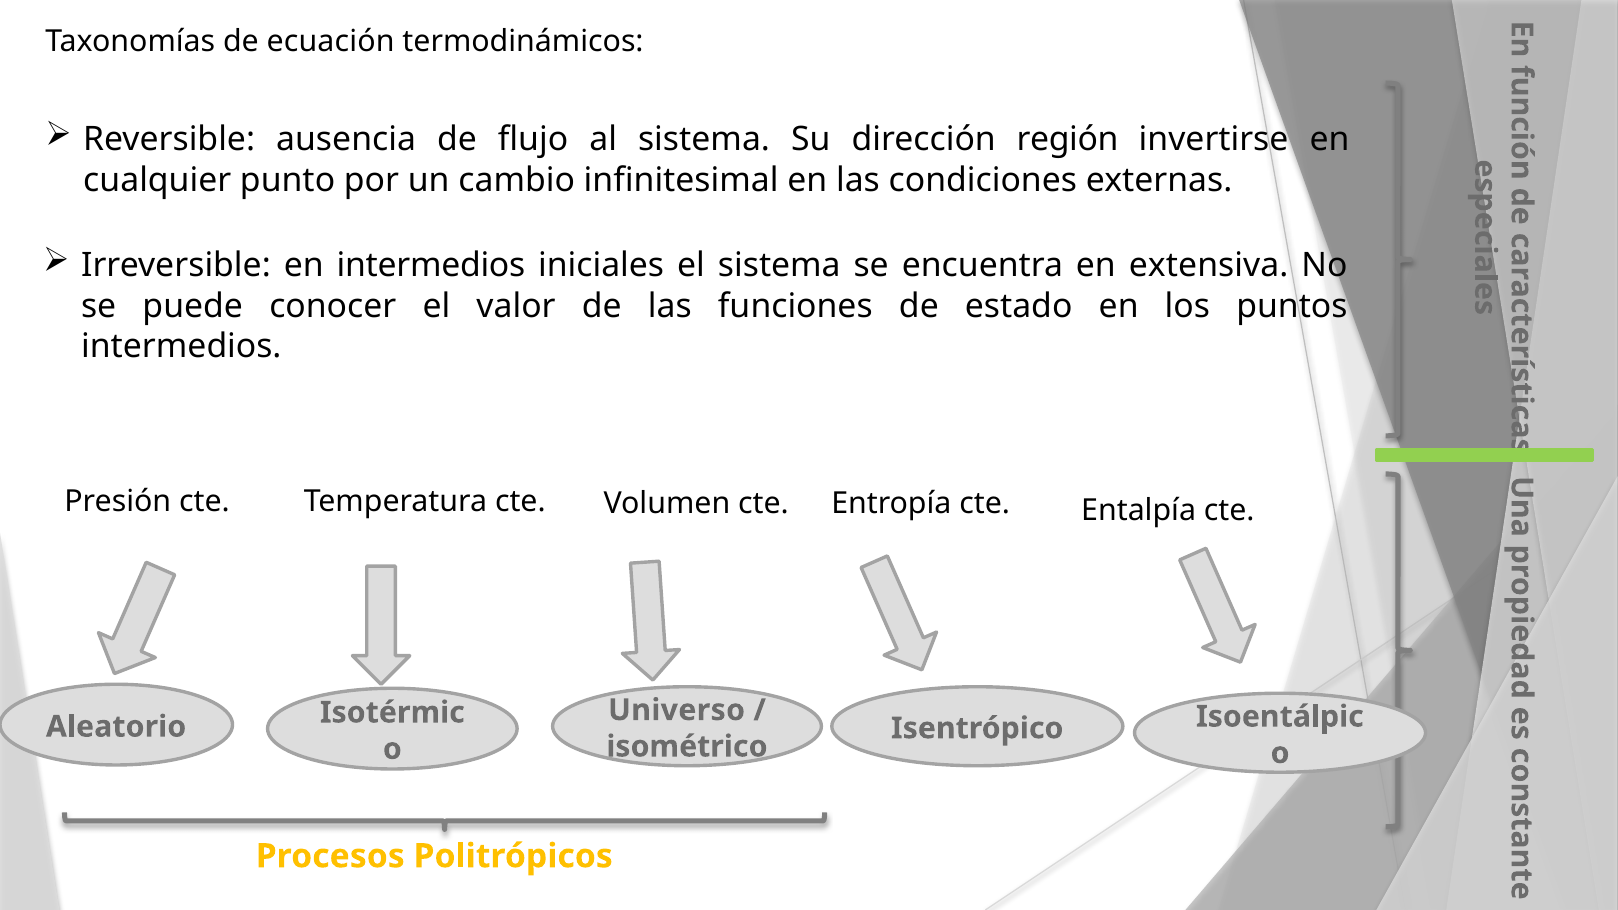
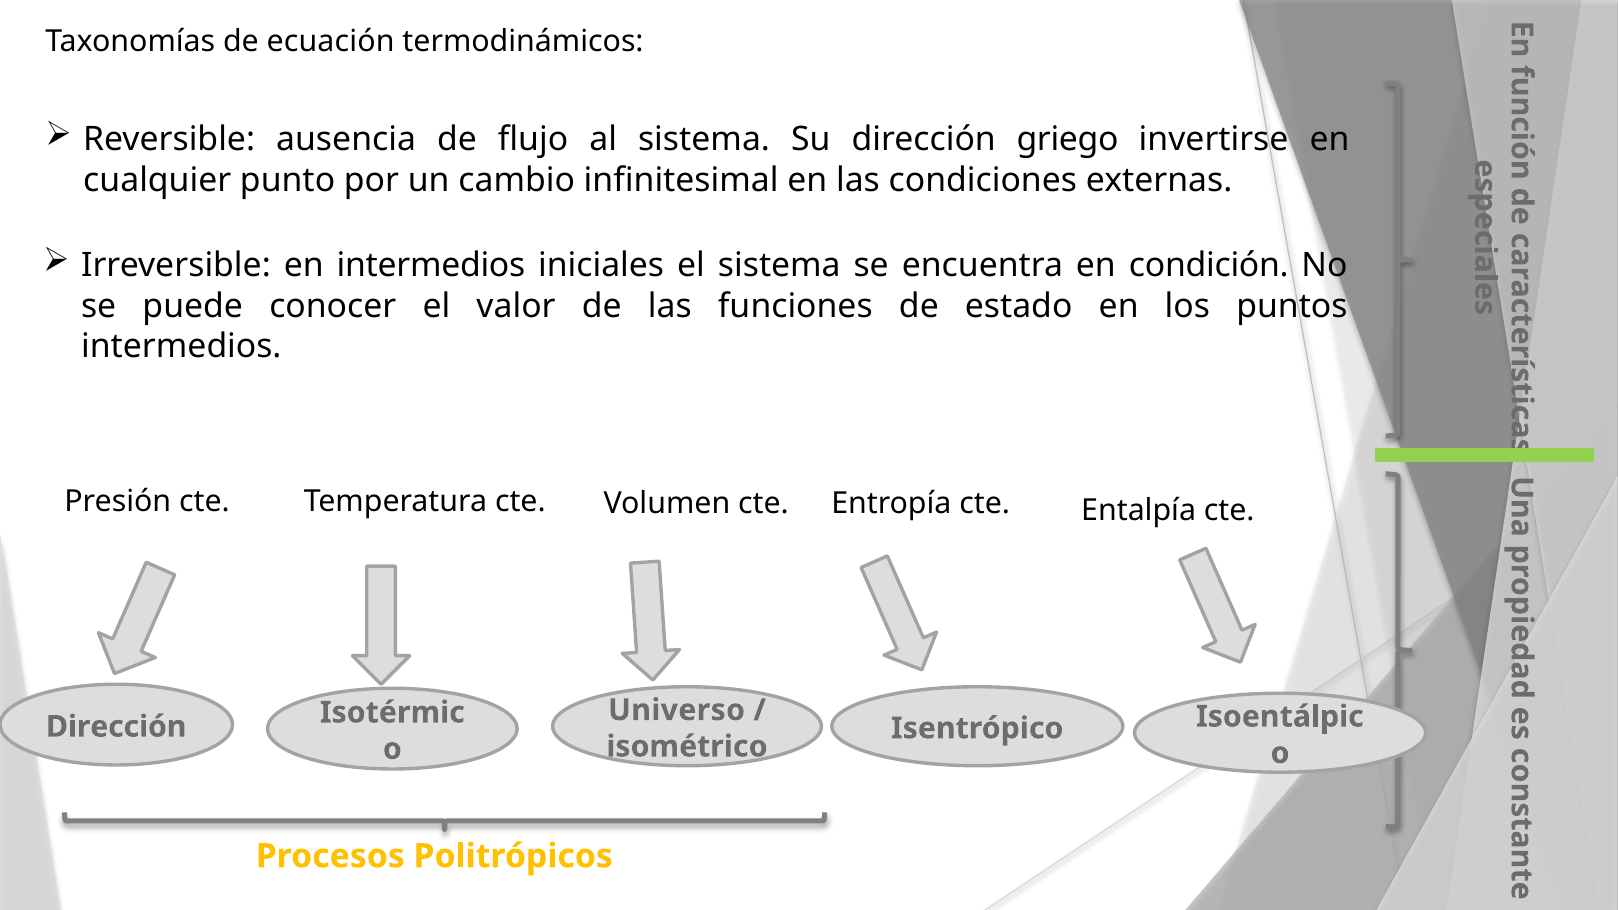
región: región -> griego (1067, 140)
extensiva: extensiva -> condición (1209, 266)
Aleatorio: Aleatorio -> Dirección (116, 727)
